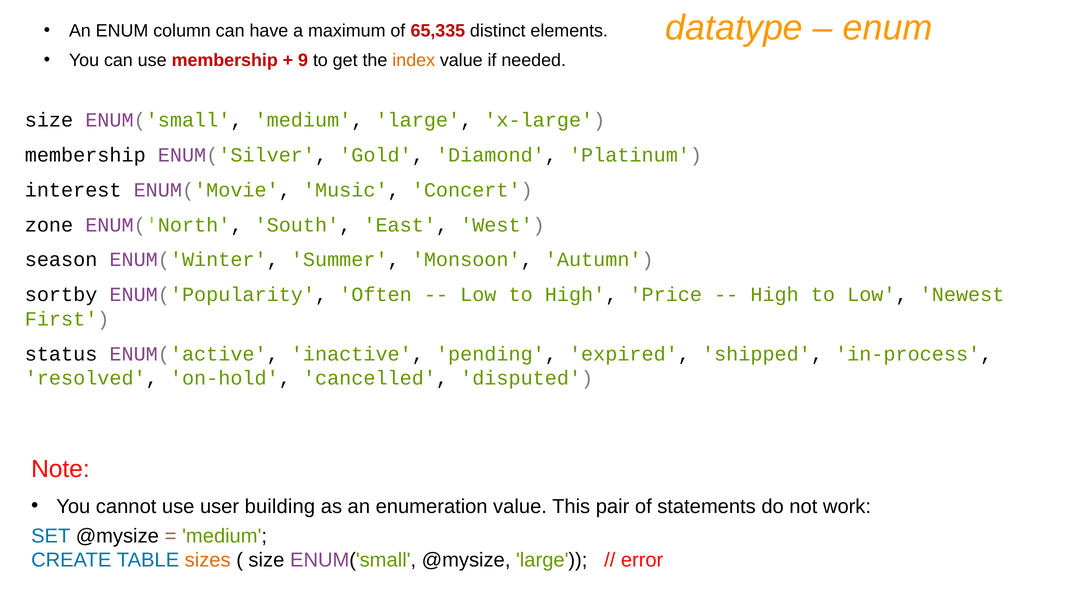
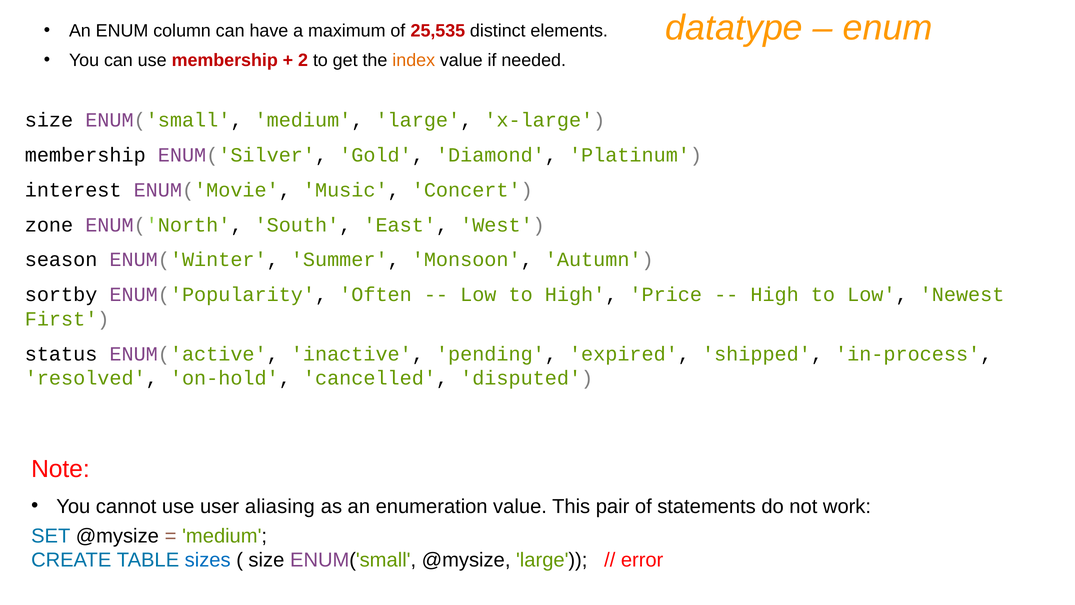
65,335: 65,335 -> 25,535 (438, 31)
9: 9 -> 2 (303, 60)
building: building -> aliasing (280, 506)
sizes colour: orange -> blue (208, 560)
